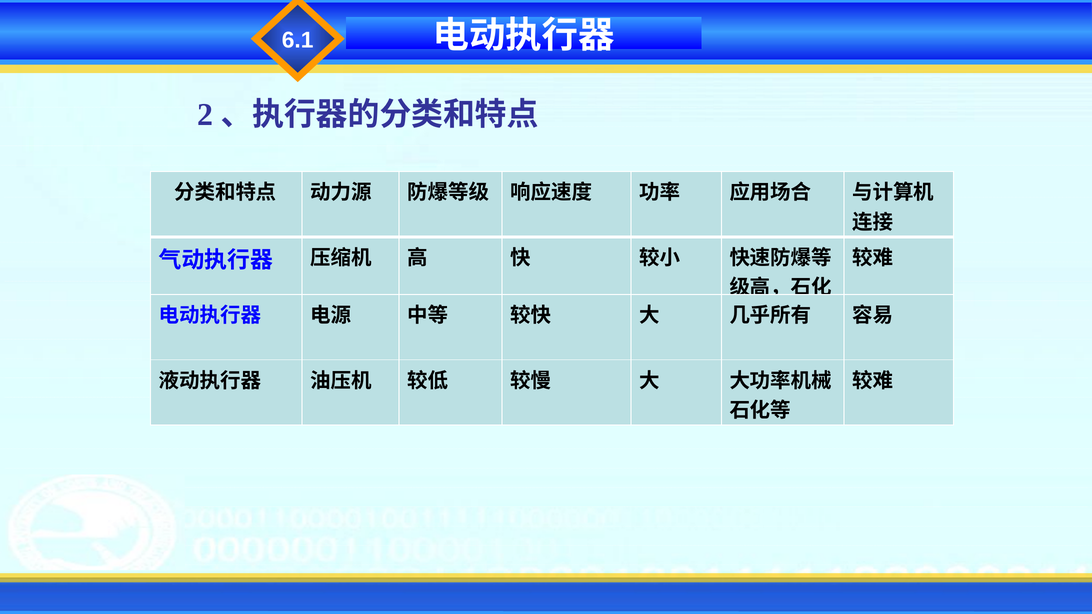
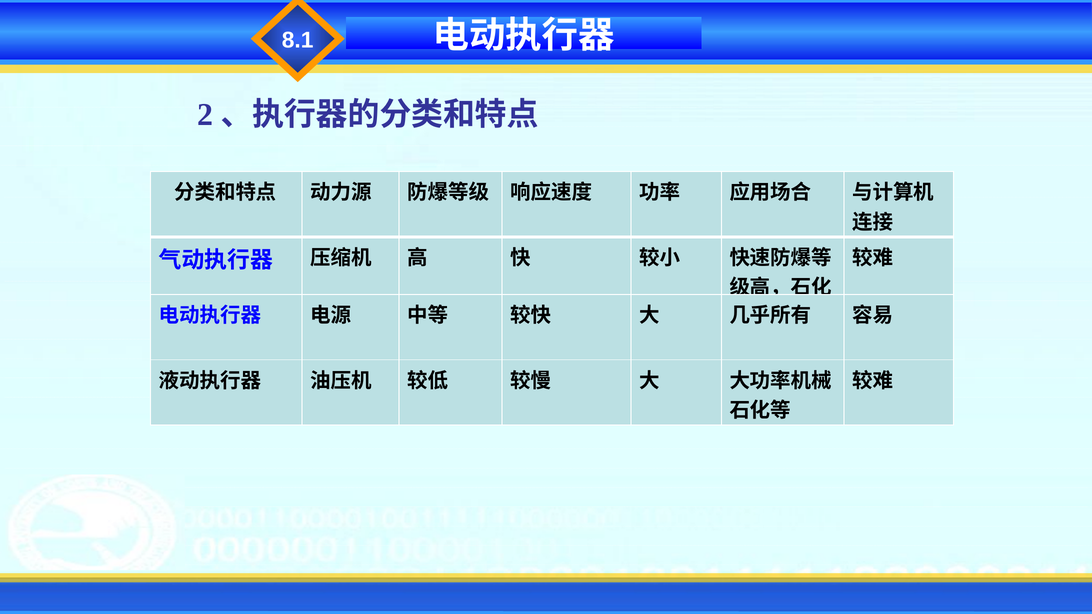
6.1: 6.1 -> 8.1 (298, 40)
